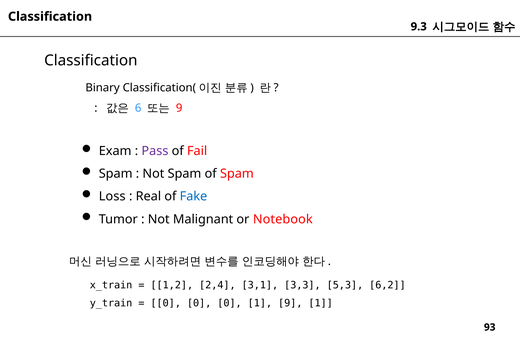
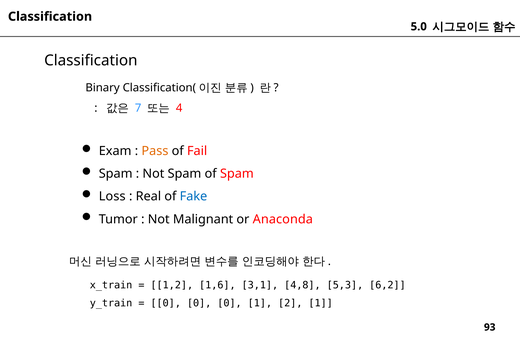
9.3: 9.3 -> 5.0 (419, 27)
6: 6 -> 7 (138, 108)
9: 9 -> 4 (179, 108)
Pass colour: purple -> orange (155, 151)
Notebook: Notebook -> Anaconda (283, 220)
2,4: 2,4 -> 1,6 (217, 285)
3,3: 3,3 -> 4,8 (302, 285)
1 9: 9 -> 2 (290, 304)
